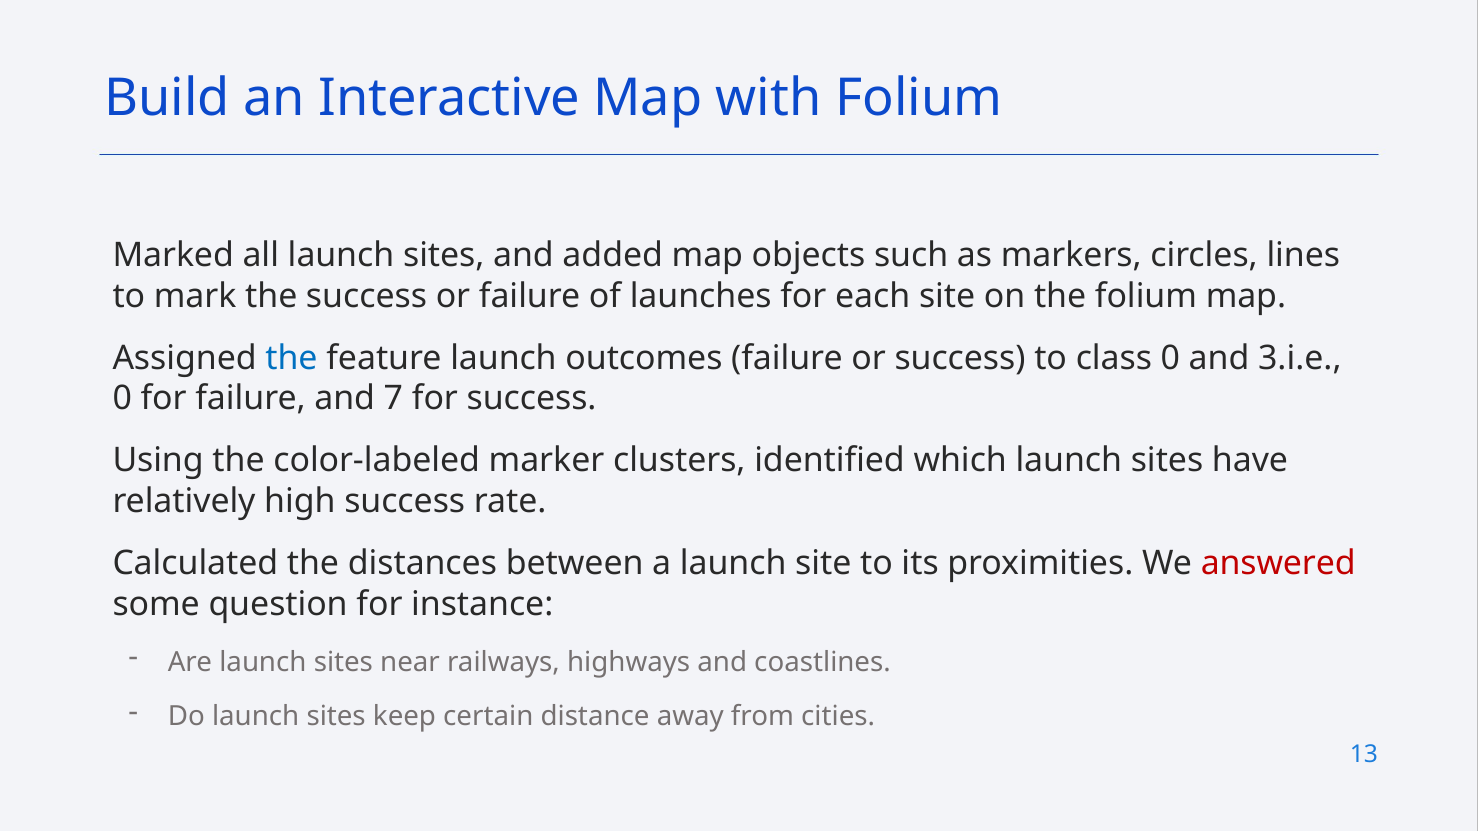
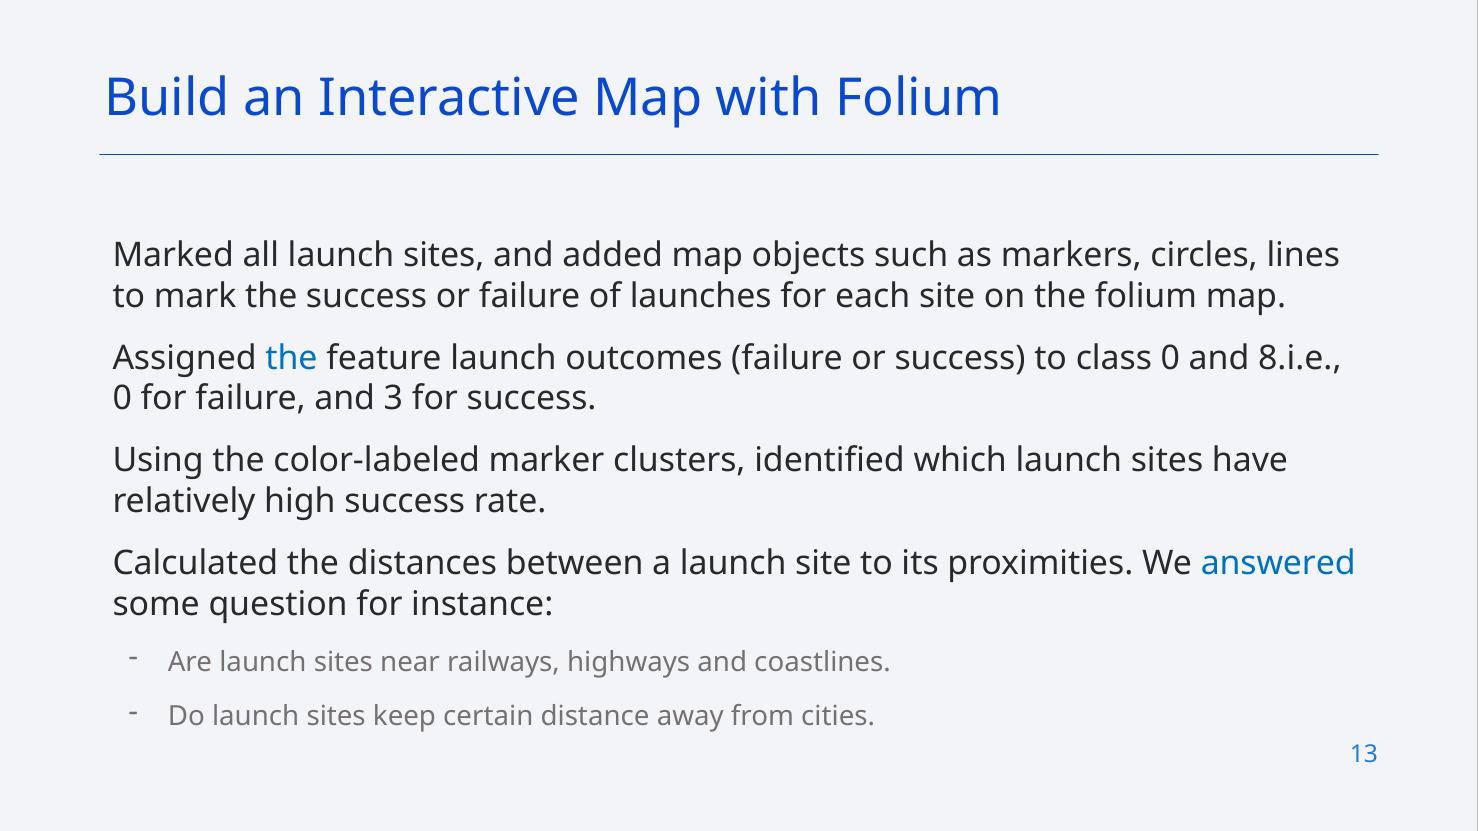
3.i.e: 3.i.e -> 8.i.e (1300, 358)
7: 7 -> 3 (393, 399)
answered colour: red -> blue (1278, 564)
